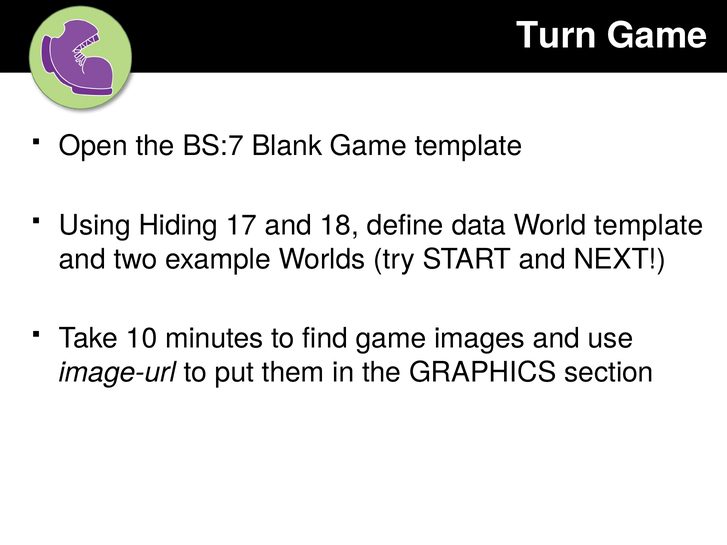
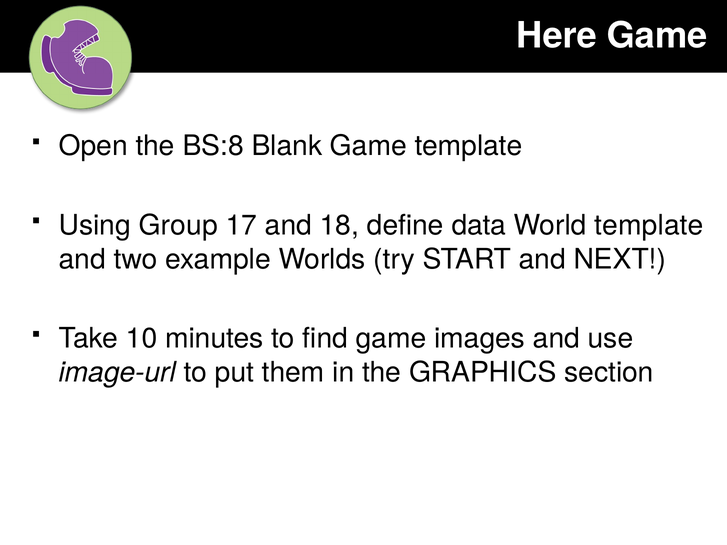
Turn: Turn -> Here (557, 36)
BS:7: BS:7 -> BS:8 (213, 146)
Hiding: Hiding -> Group (178, 225)
